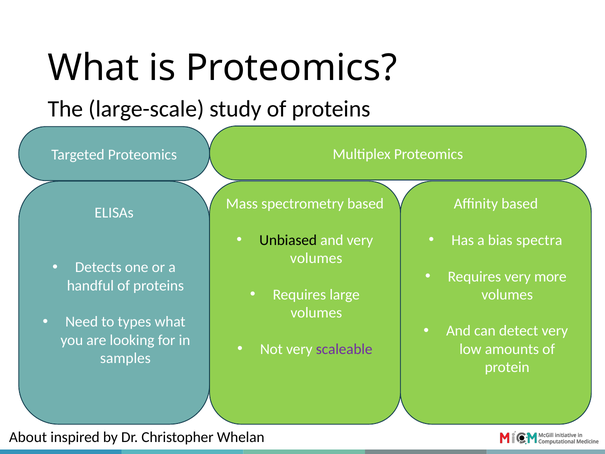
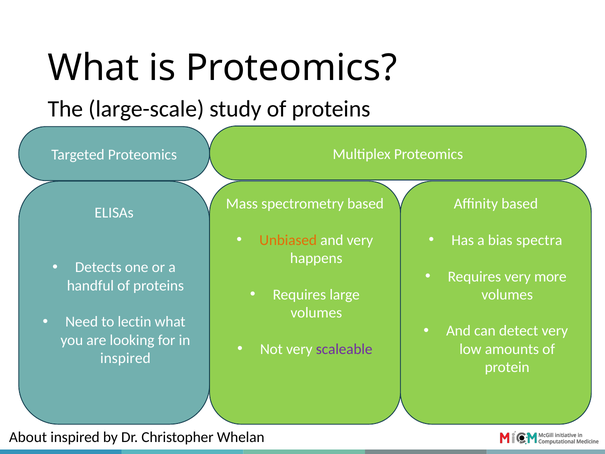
Unbiased colour: black -> orange (288, 240)
volumes: volumes -> happens (316, 258)
types: types -> lectin (135, 322)
samples: samples -> inspired (125, 358)
